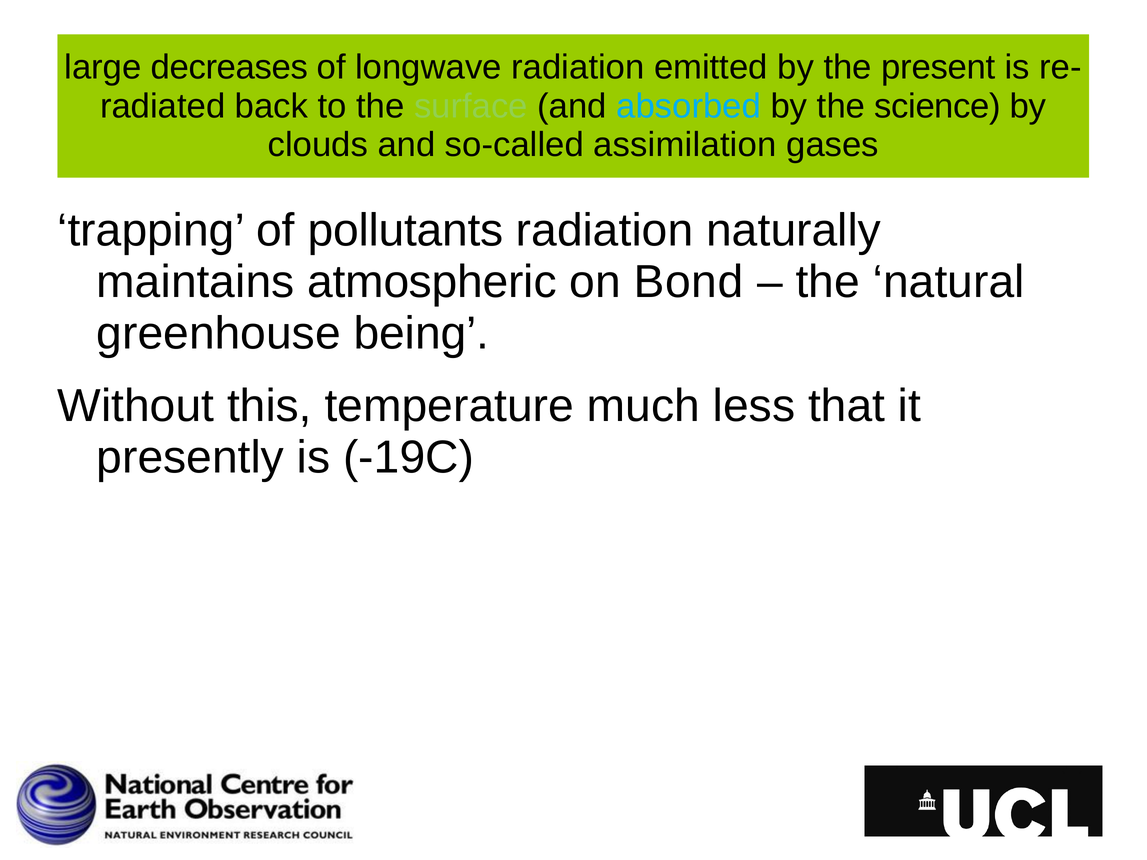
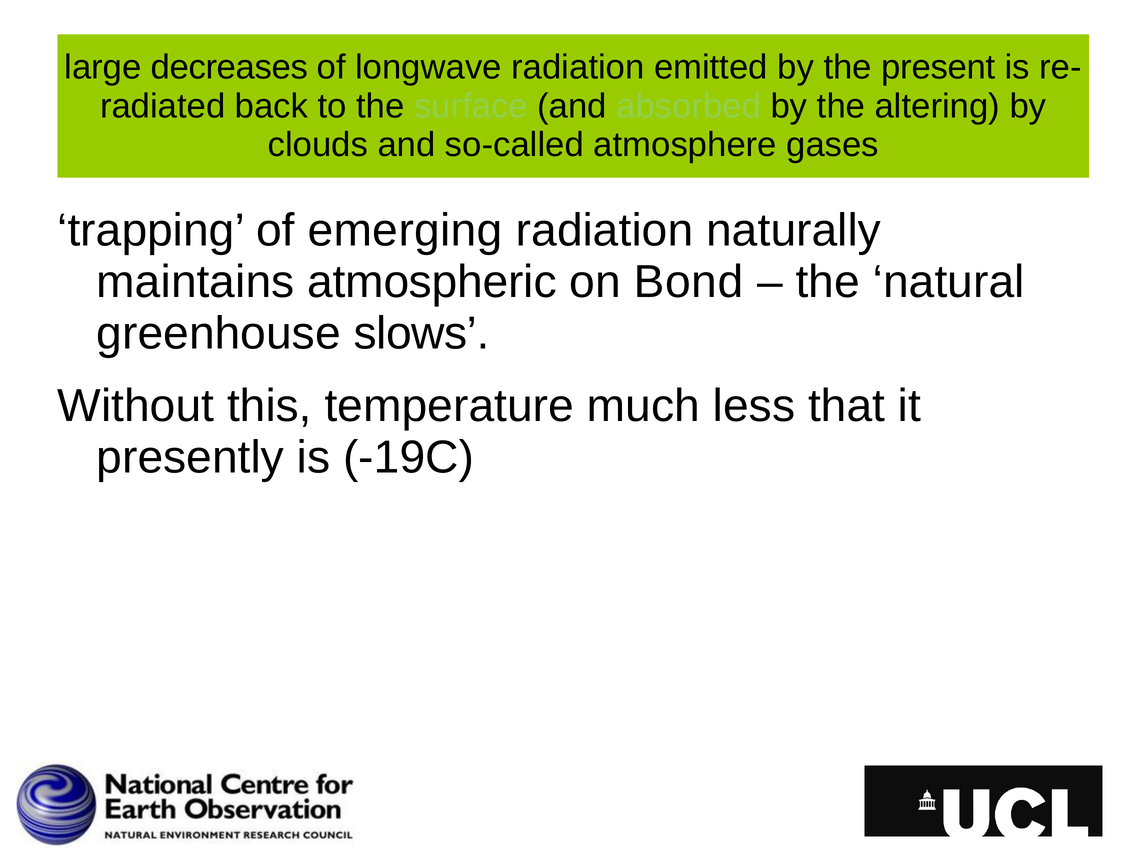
absorbed colour: light blue -> light green (689, 106)
science: science -> altering (937, 106)
assimilation: assimilation -> atmosphere (685, 145)
pollutants: pollutants -> emerging (405, 230)
being: being -> slows (422, 334)
